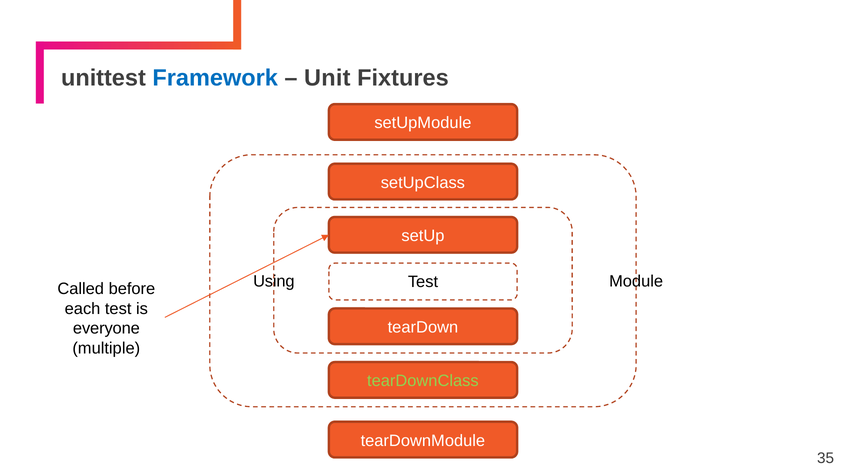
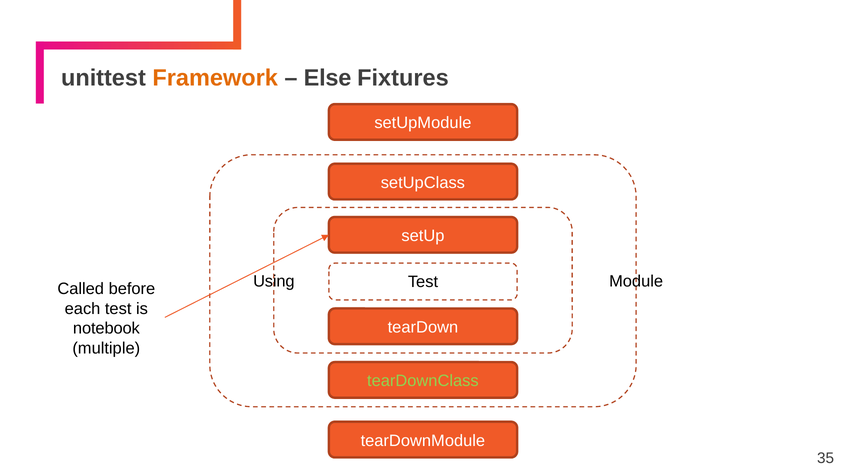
Framework colour: blue -> orange (215, 78)
Unit: Unit -> Else (328, 78)
everyone: everyone -> notebook (106, 328)
